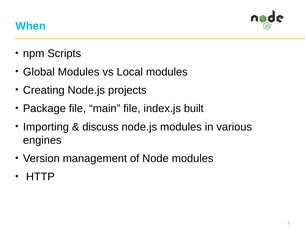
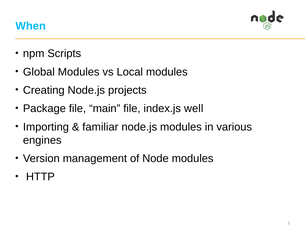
built: built -> well (194, 108)
discuss: discuss -> familiar (100, 127)
